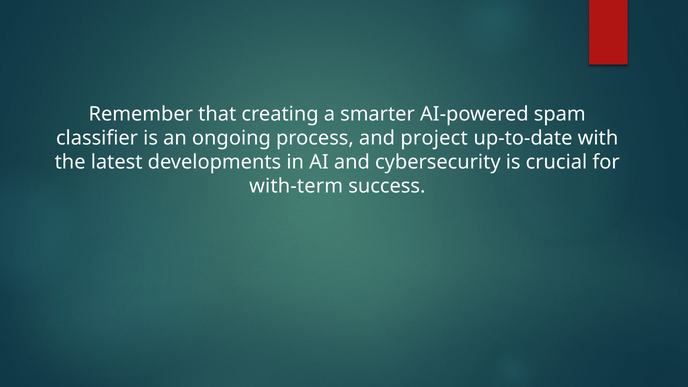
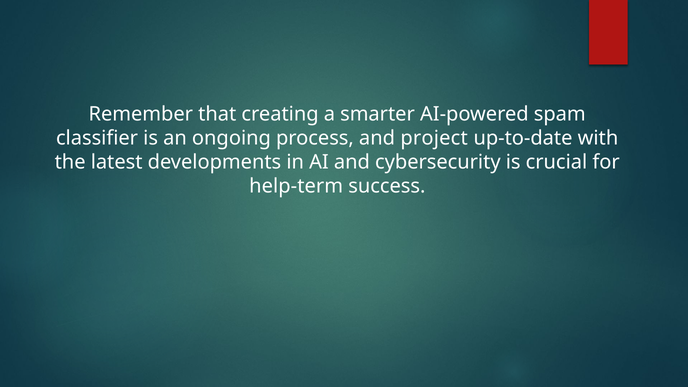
with-term: with-term -> help-term (296, 186)
